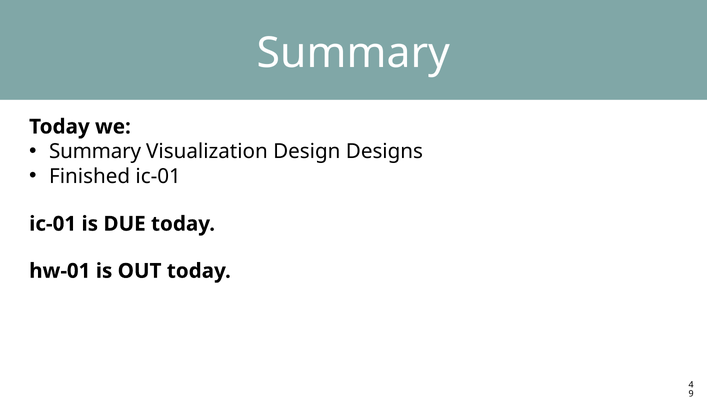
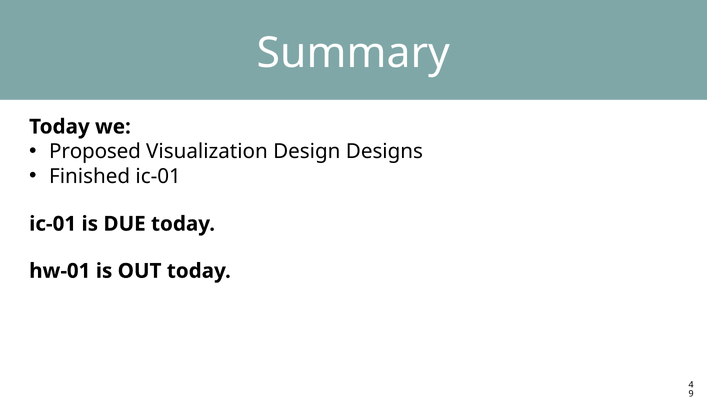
Summary: Summary -> Proposed (95, 151)
